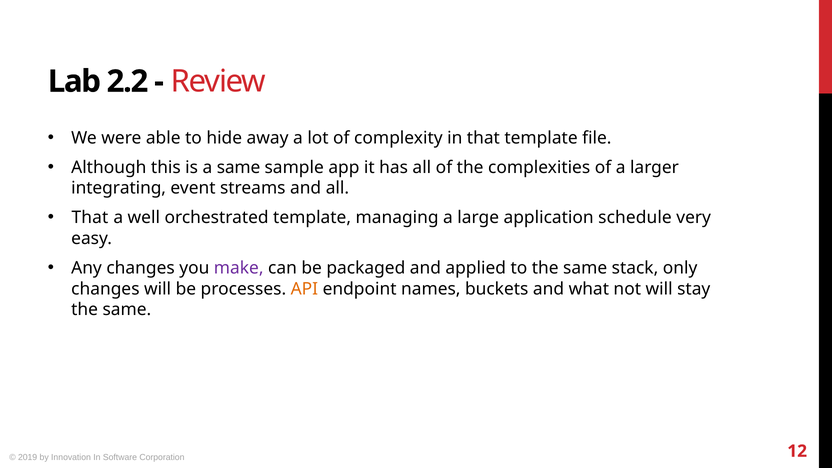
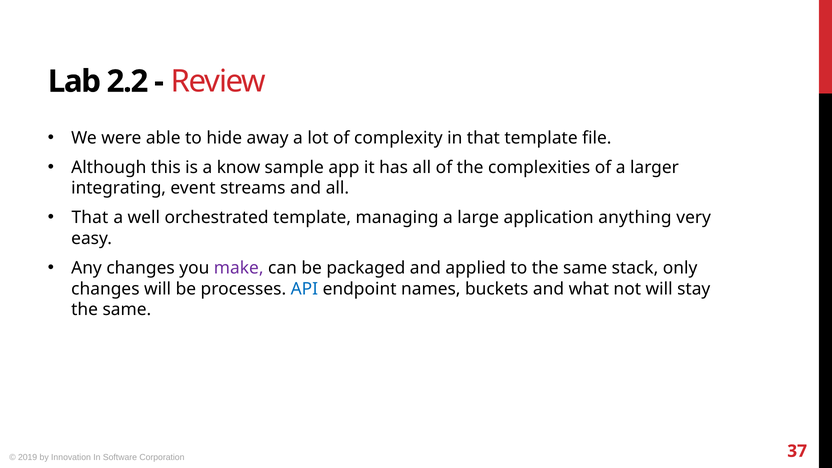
a same: same -> know (239, 167)
schedule: schedule -> anything (635, 218)
API colour: orange -> blue (304, 289)
12: 12 -> 37 (797, 451)
